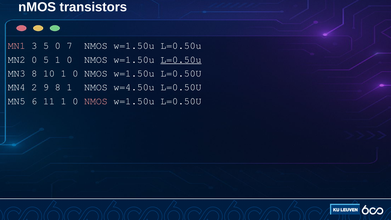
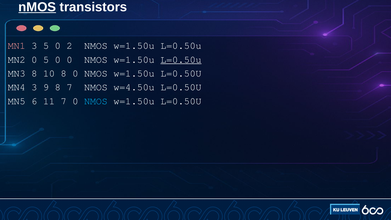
nMOS underline: none -> present (37, 7)
7: 7 -> 2 (69, 46)
0 5 1: 1 -> 0 (58, 60)
10 1: 1 -> 8 (64, 73)
MN4 2: 2 -> 3 (34, 87)
8 1: 1 -> 7 (69, 87)
11 1: 1 -> 7 (64, 101)
NMOS colour: pink -> light blue (96, 101)
